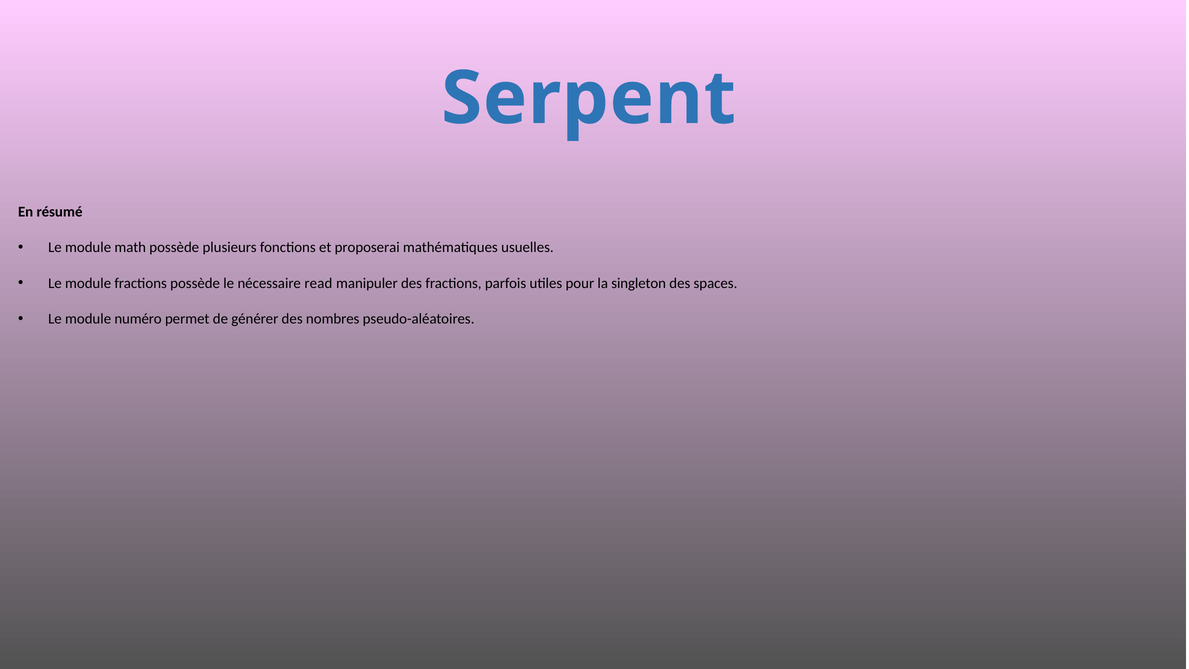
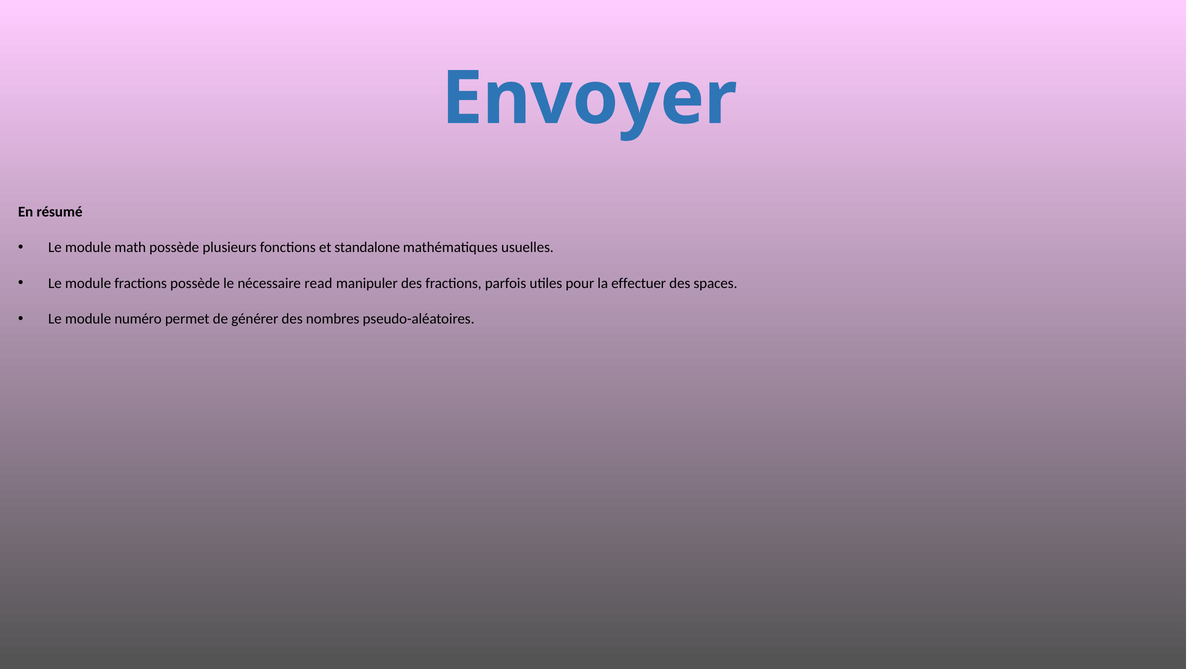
Serpent: Serpent -> Envoyer (589, 99)
proposerai: proposerai -> standalone (367, 247)
singleton: singleton -> effectuer (639, 283)
